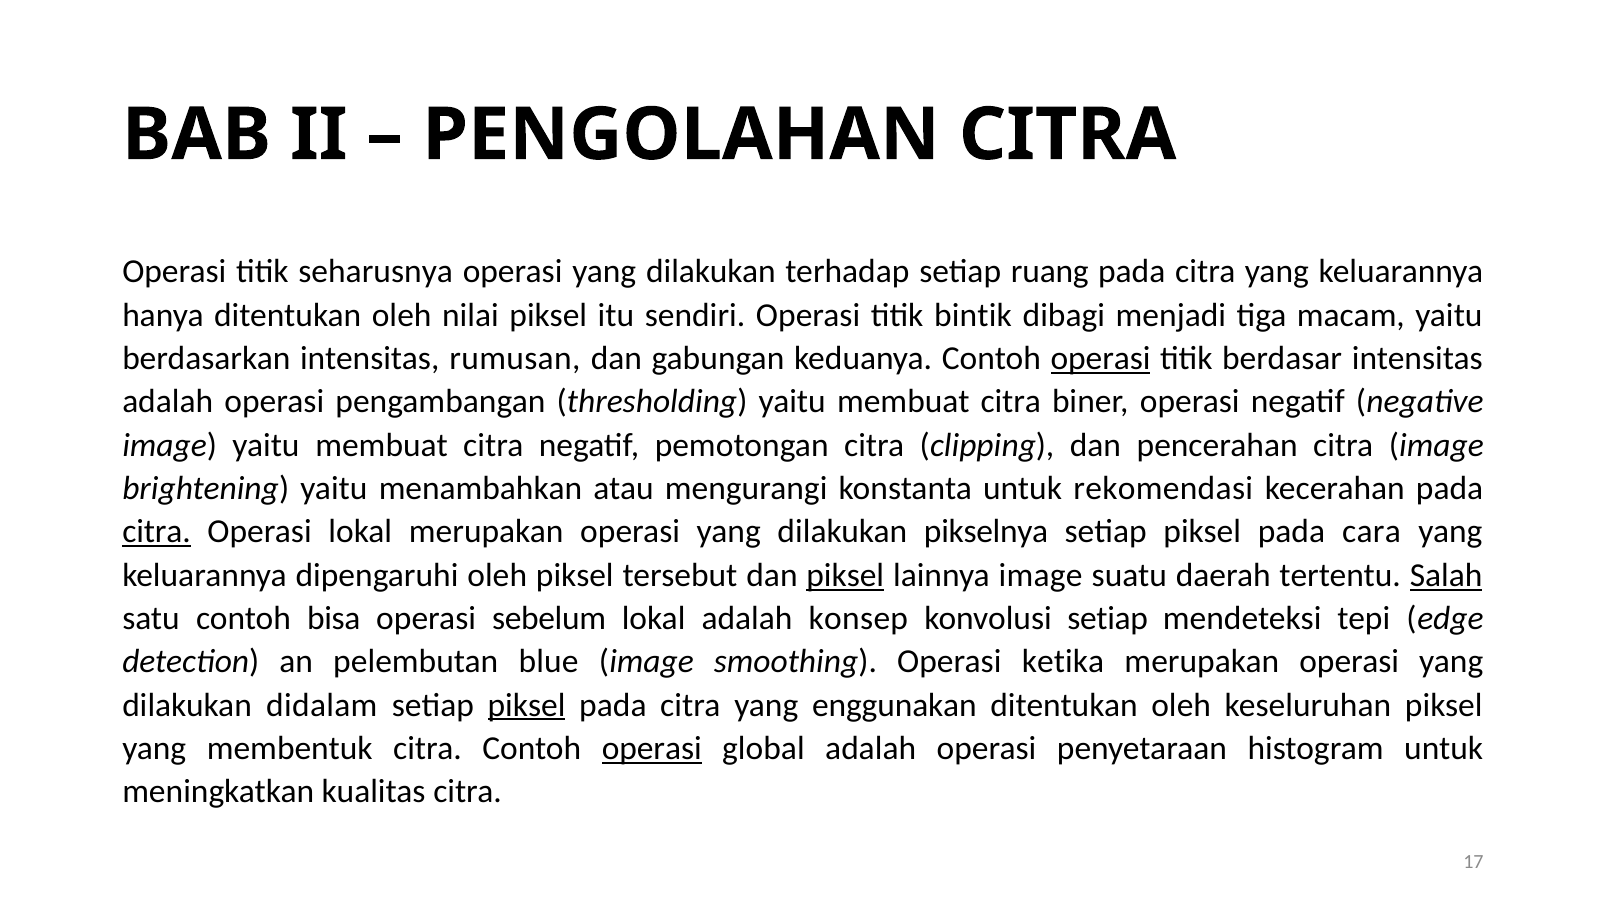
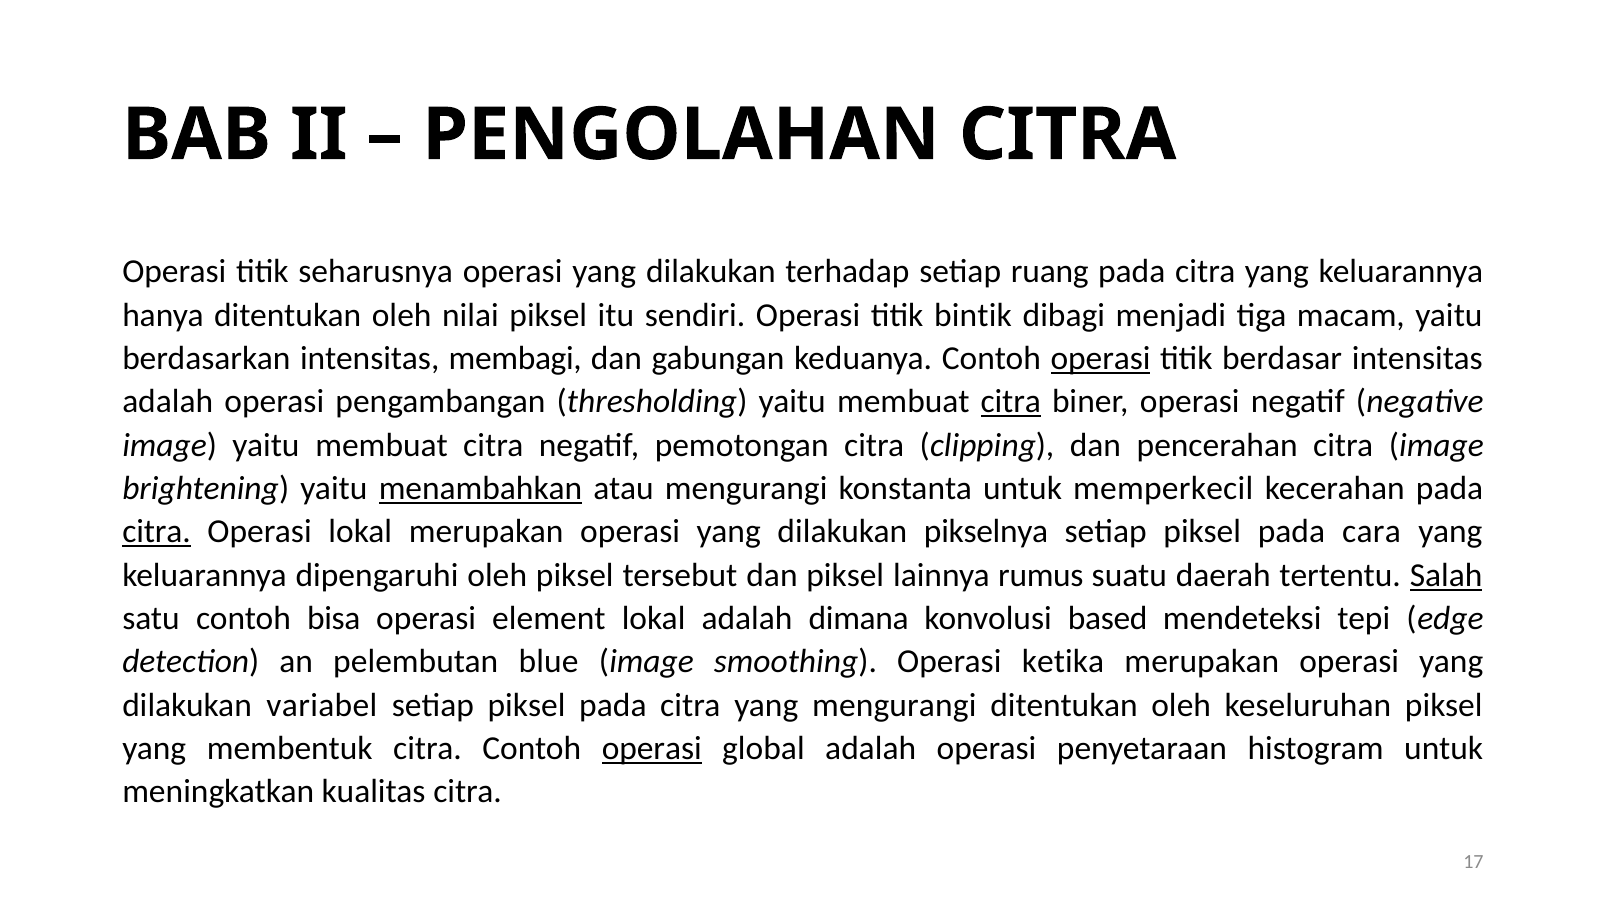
rumusan: rumusan -> membagi (515, 359)
citra underline: none -> present (1011, 402)
menambahkan underline: none -> present (481, 489)
rekomendasi: rekomendasi -> memperkecil (1163, 489)
piksel underline: present -> none (845, 575)
lainnya image: image -> rumus (1041, 575)
sebelum: sebelum -> element (549, 619)
konsep: konsep -> dimana (859, 619)
konvolusi setiap: setiap -> based (1108, 619)
didalam: didalam -> variabel (322, 705)
piksel underline: present -> none (527, 705)
yang enggunakan: enggunakan -> mengurangi (894, 705)
